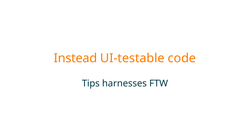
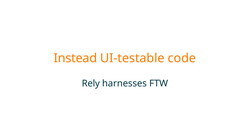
Tips: Tips -> Rely (91, 84)
